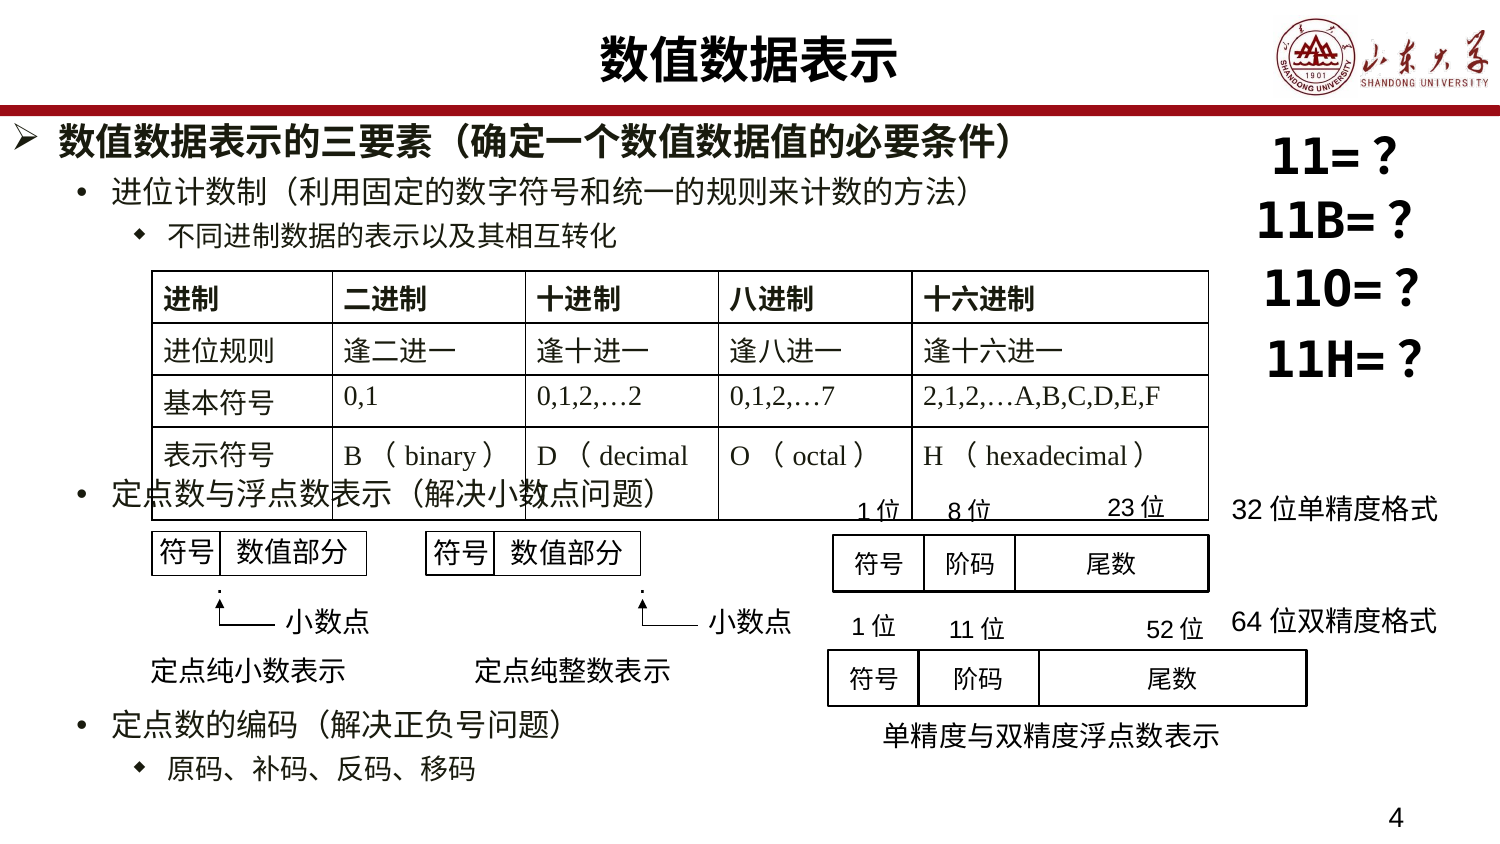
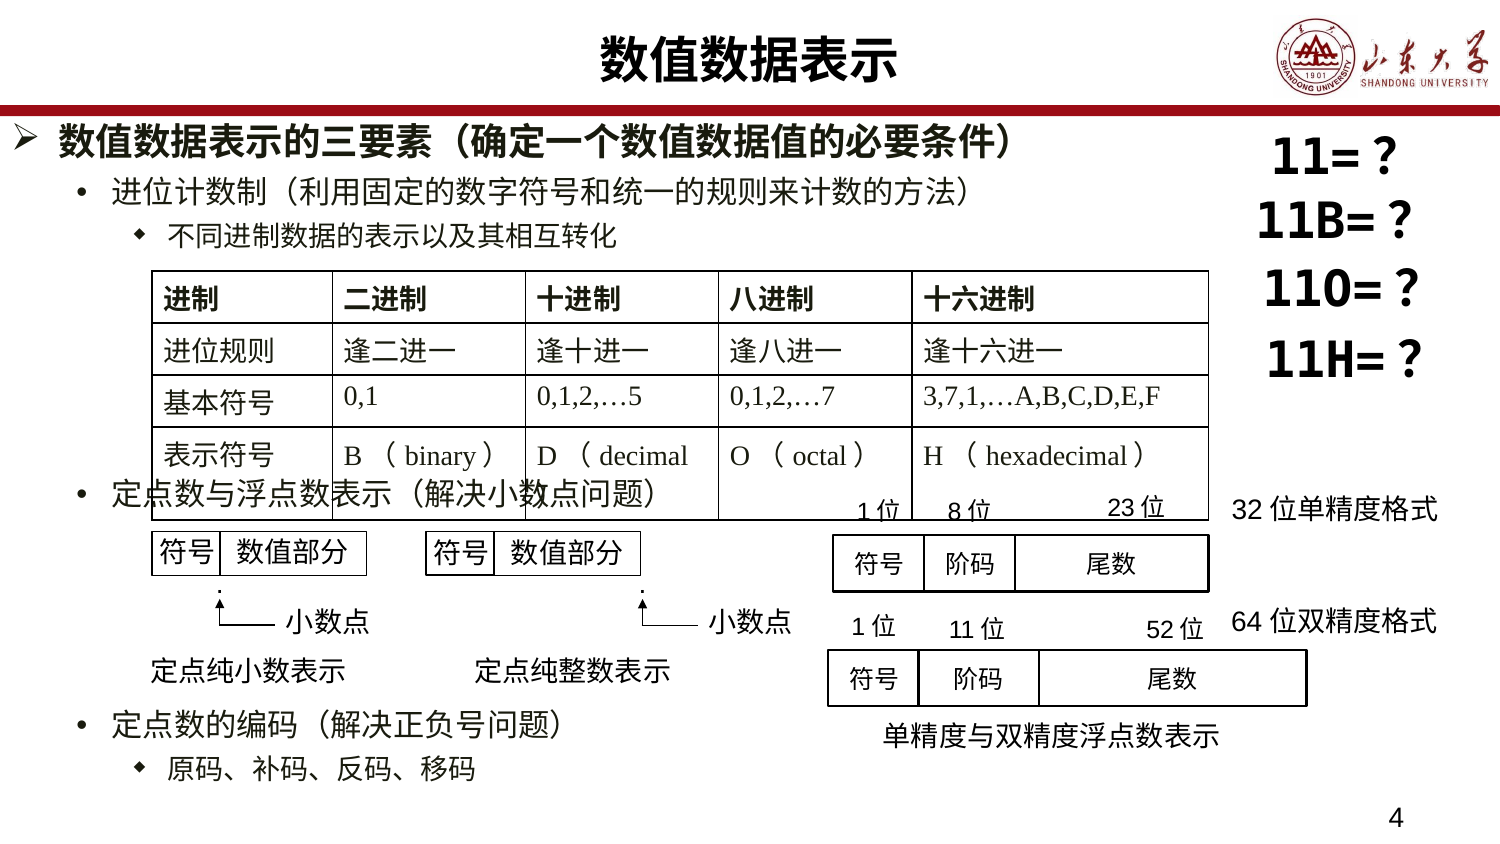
0,1,2,…2: 0,1,2,…2 -> 0,1,2,…5 (589, 396)
2,1,2,…A,B,C,D,E,F: 2,1,2,…A,B,C,D,E,F -> 3,7,1,…A,B,C,D,E,F (1042, 396)
